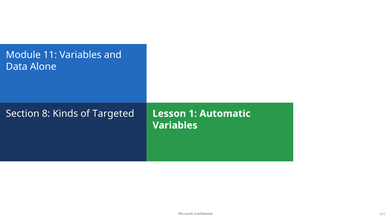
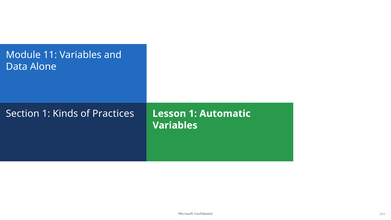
Section 8: 8 -> 1 (46, 114)
Targeted: Targeted -> Practices (113, 114)
